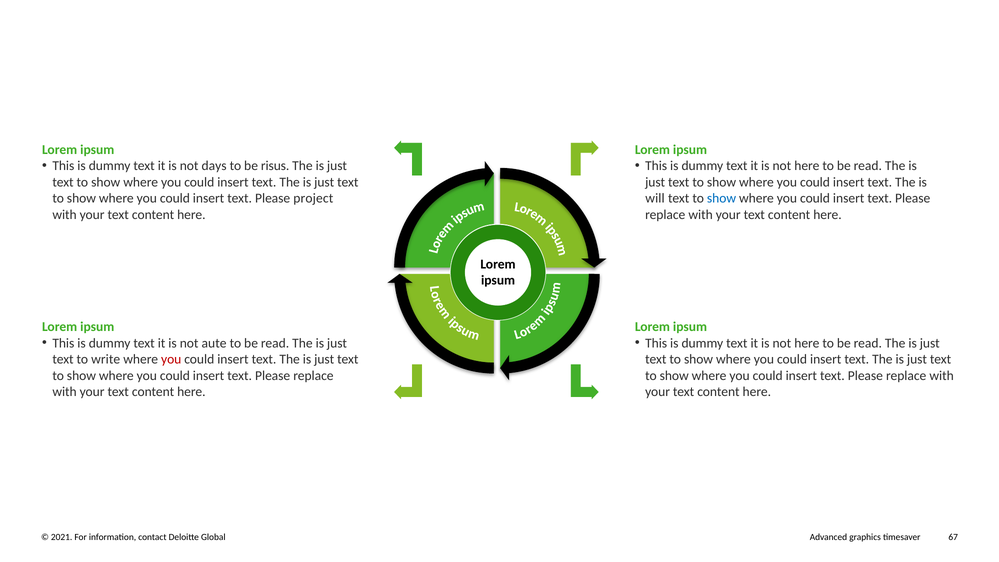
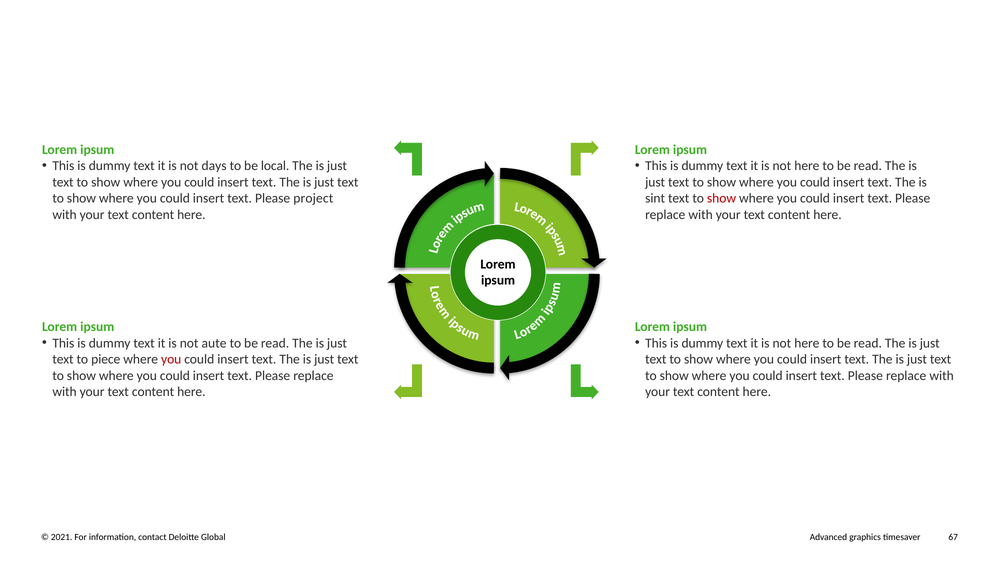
risus: risus -> local (275, 166)
will: will -> sint (655, 198)
show colour: blue -> red (722, 198)
write: write -> piece (106, 359)
